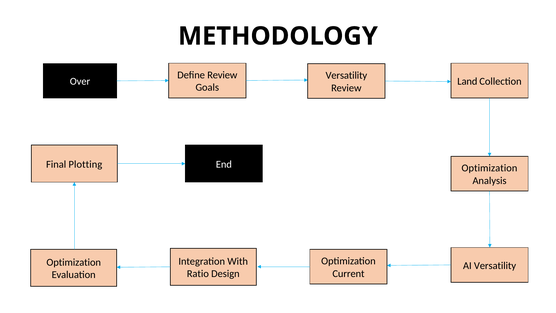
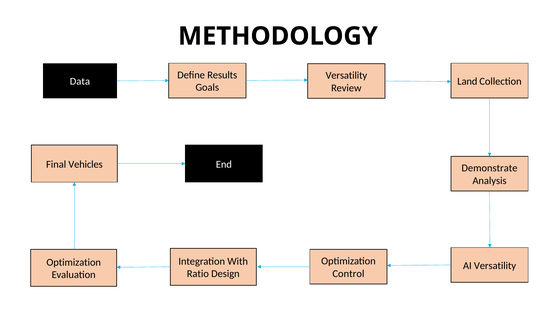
Define Review: Review -> Results (222, 75)
Over: Over -> Data (80, 81)
Plotting: Plotting -> Vehicles (86, 164)
Optimization: Optimization -> Demonstrate (490, 168)
Current: Current -> Control (348, 273)
